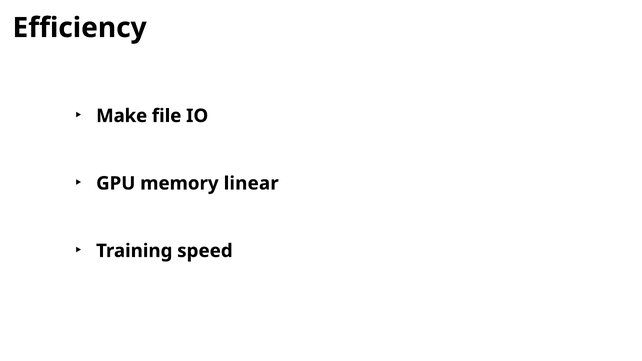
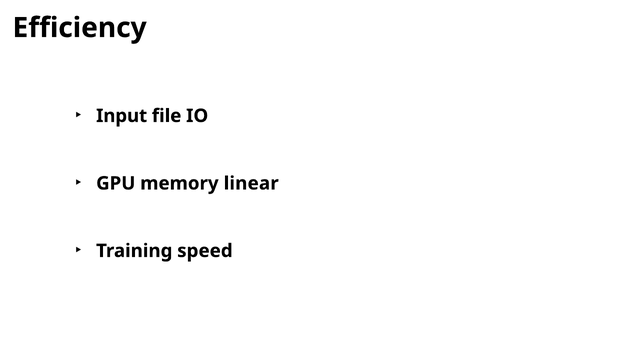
Make: Make -> Input (122, 116)
